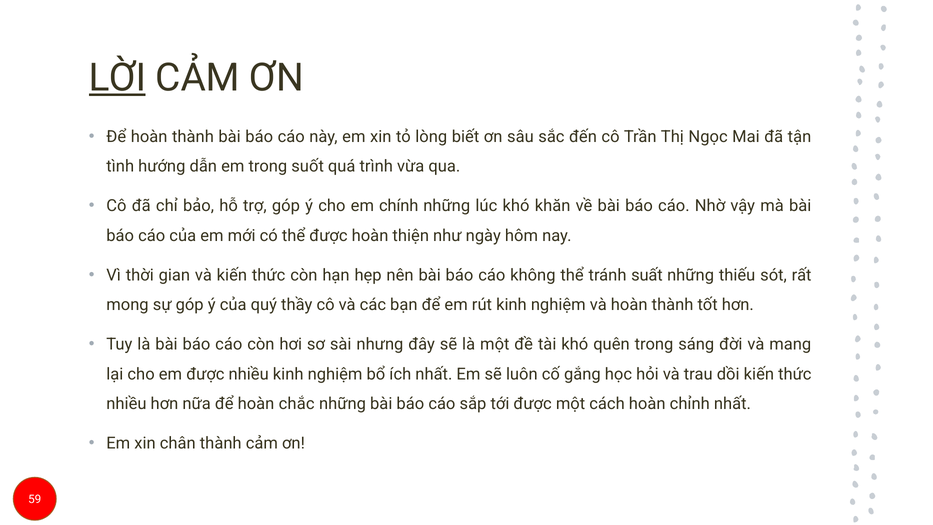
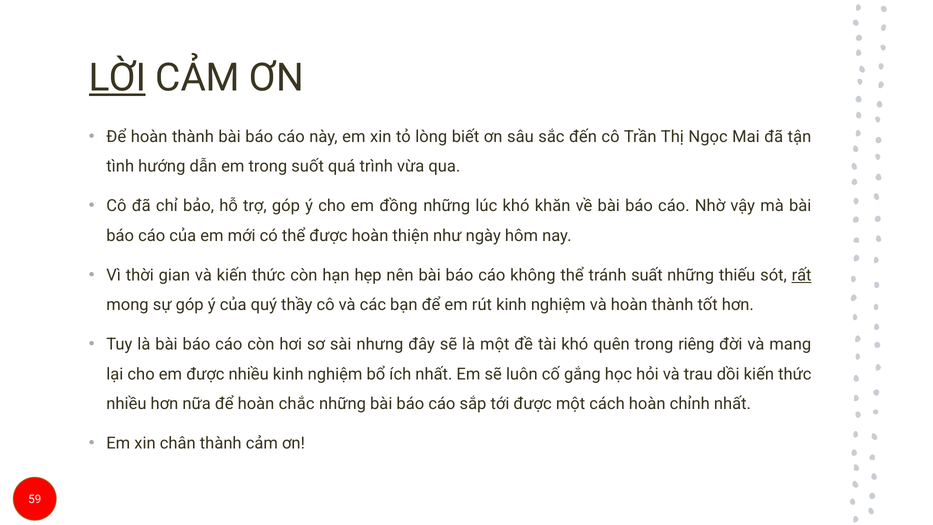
chính: chính -> đồng (399, 206)
rất underline: none -> present (802, 275)
sáng: sáng -> riêng (696, 344)
